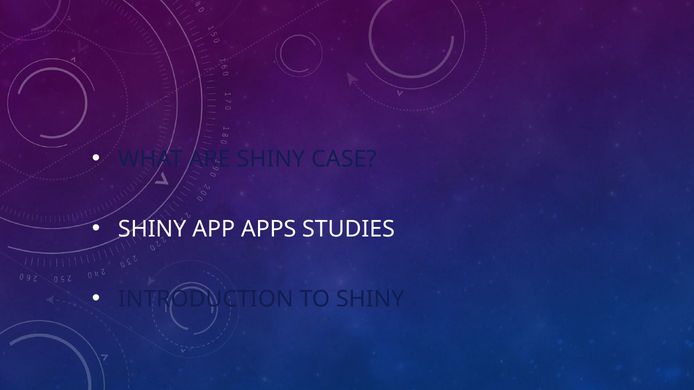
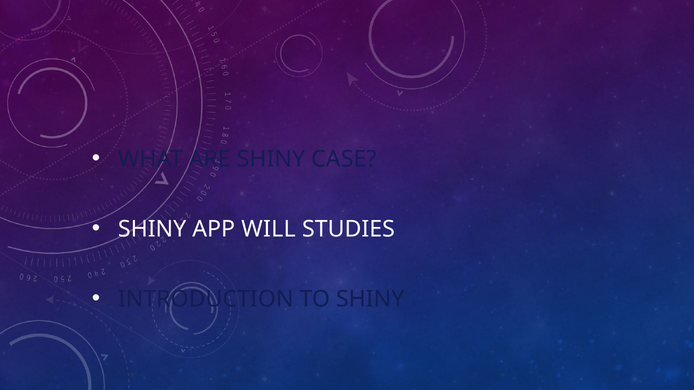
APPS: APPS -> WILL (268, 229)
